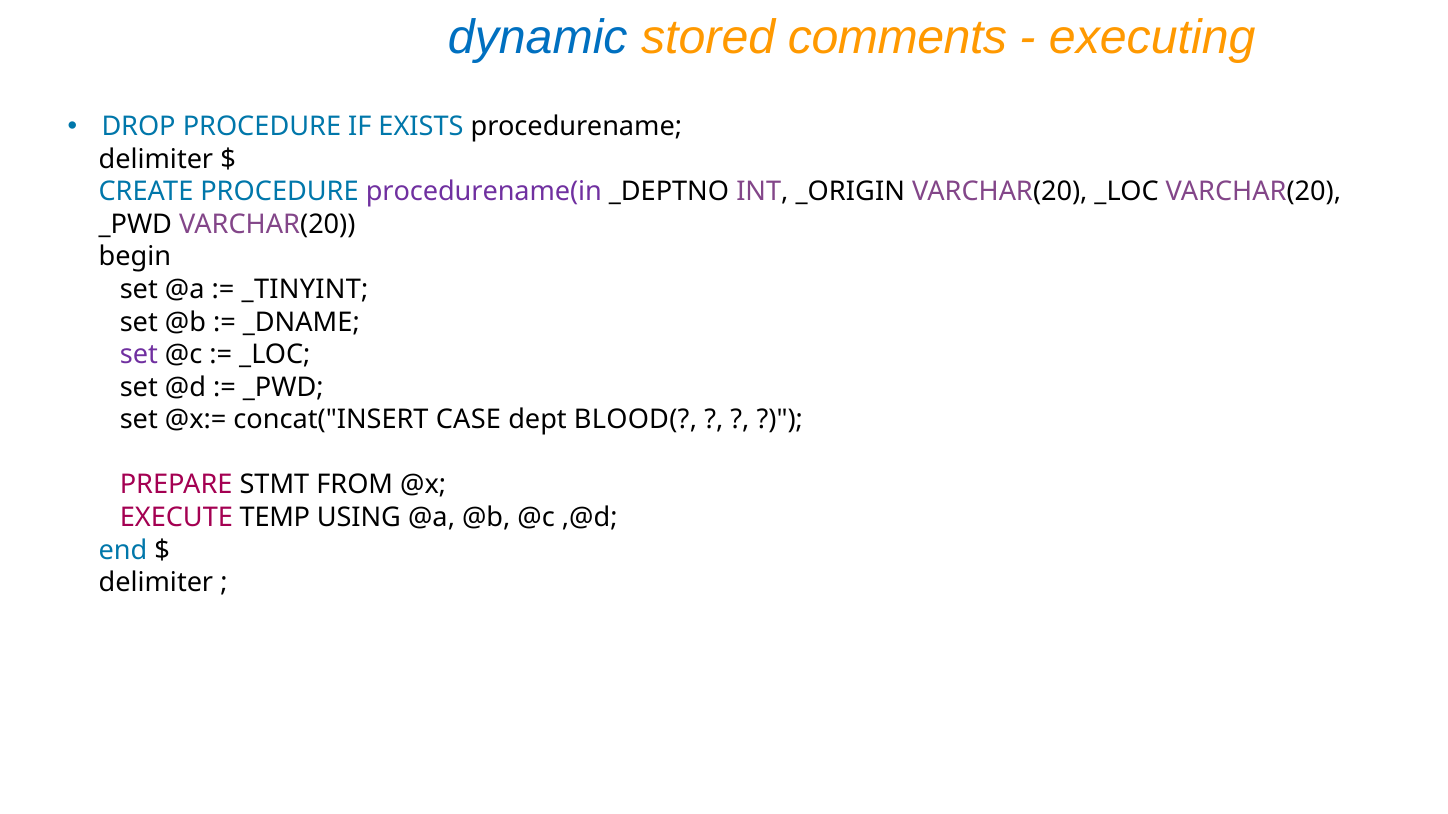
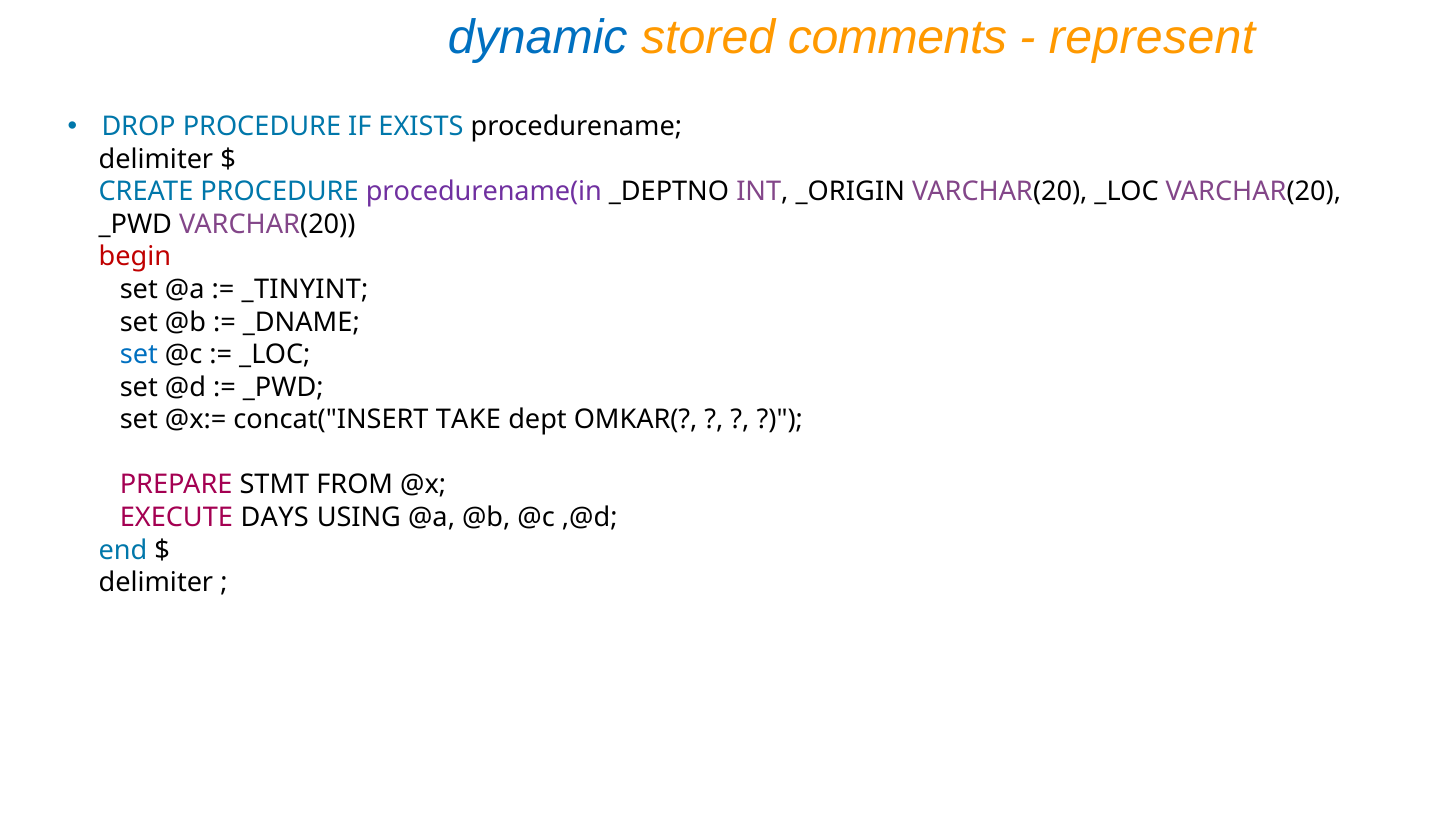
executing: executing -> represent (1152, 38)
begin colour: black -> red (135, 257)
set colour: purple -> blue (139, 355)
CASE: CASE -> TAKE (468, 420)
BLOOD(: BLOOD( -> OMKAR( (636, 420)
TEMP: TEMP -> DAYS (275, 518)
